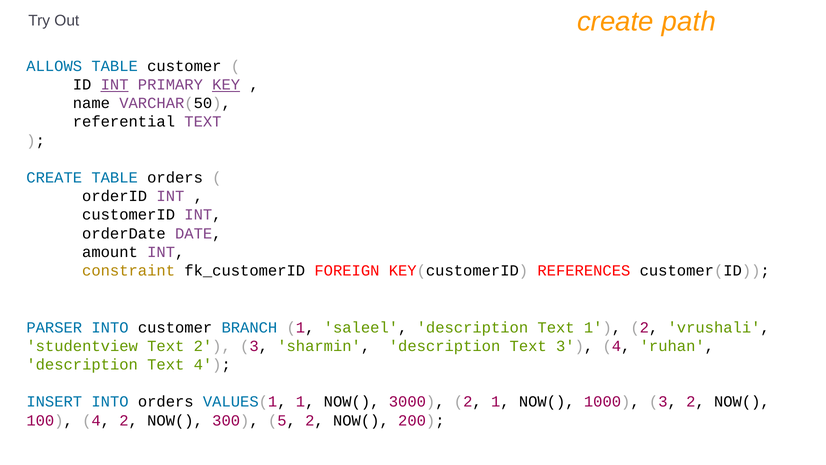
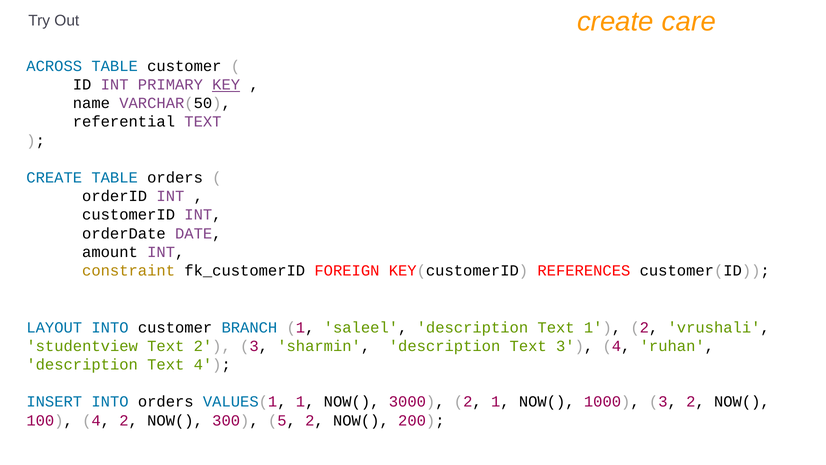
path: path -> care (689, 21)
ALLOWS: ALLOWS -> ACROSS (54, 66)
INT underline: present -> none (115, 85)
PARSER: PARSER -> LAYOUT (54, 327)
